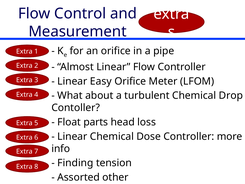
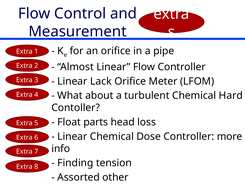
Easy: Easy -> Lack (101, 81)
Drop: Drop -> Hard (231, 95)
